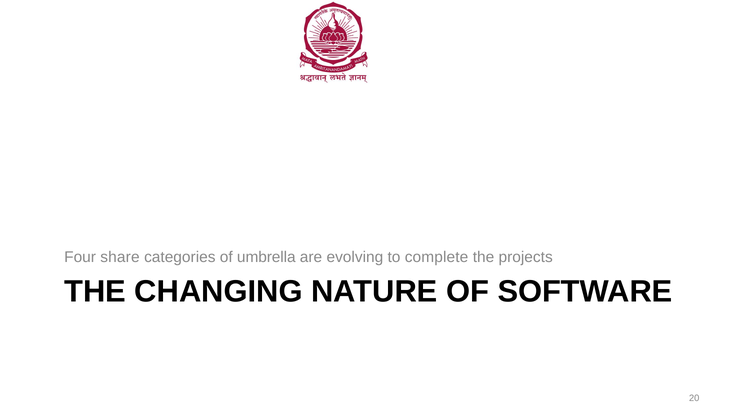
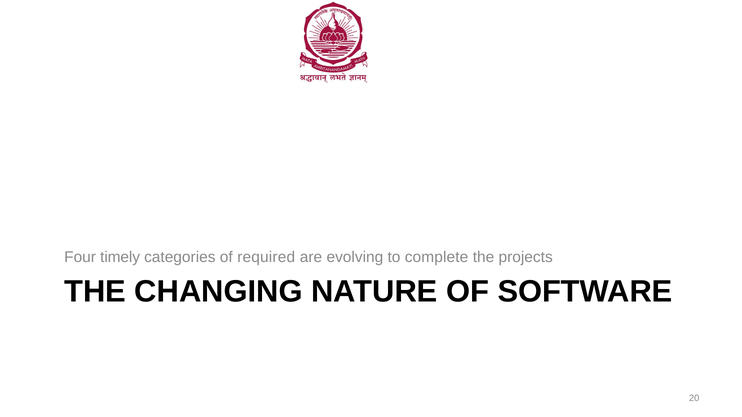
share: share -> timely (120, 257)
umbrella: umbrella -> required (266, 257)
